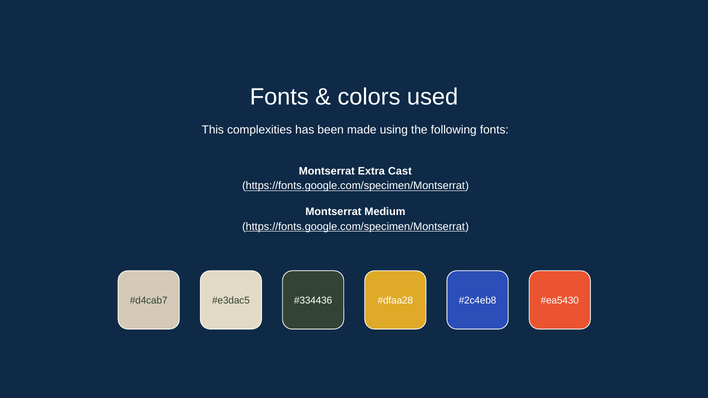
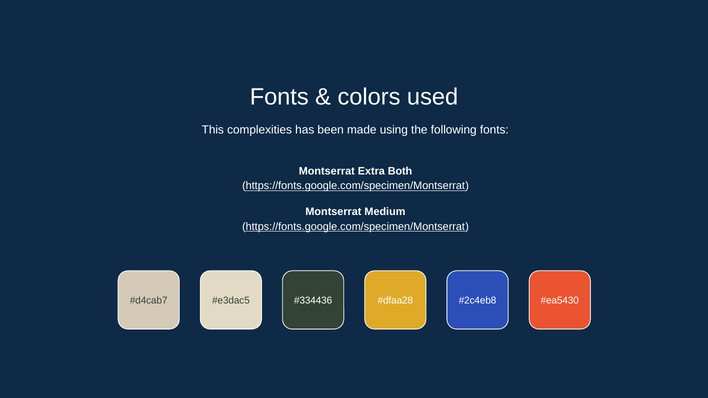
Cast: Cast -> Both (400, 171)
